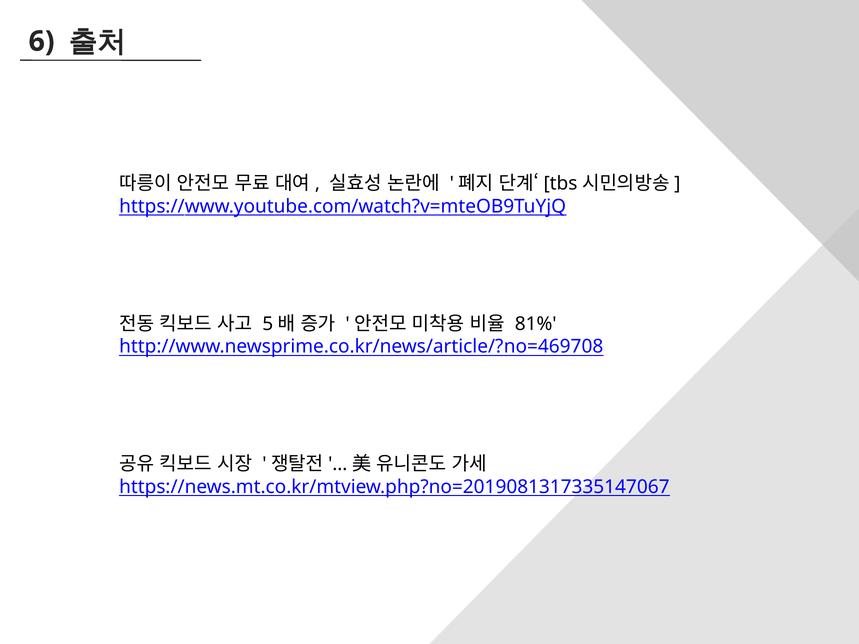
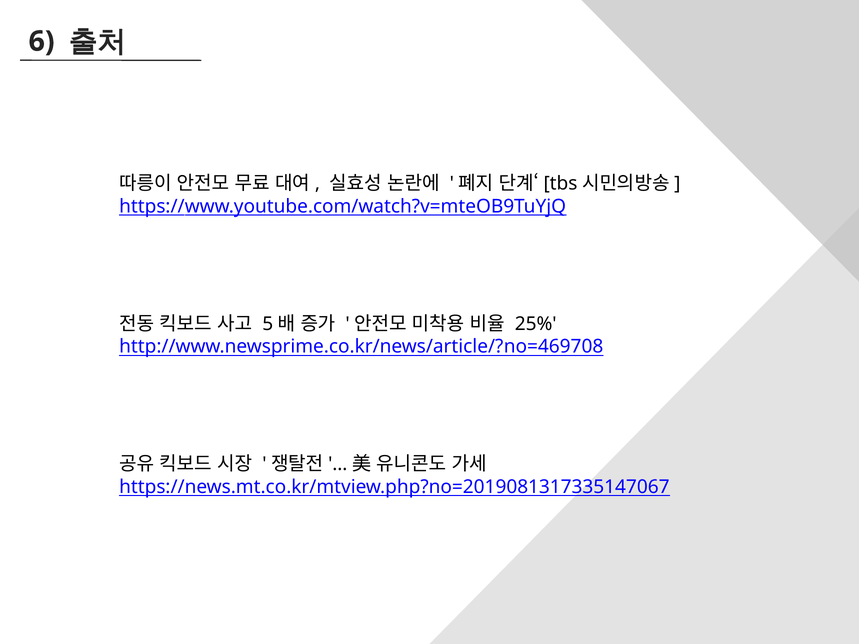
81%: 81% -> 25% (536, 324)
